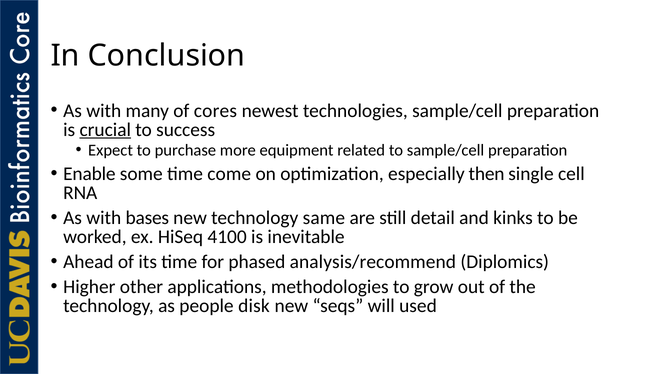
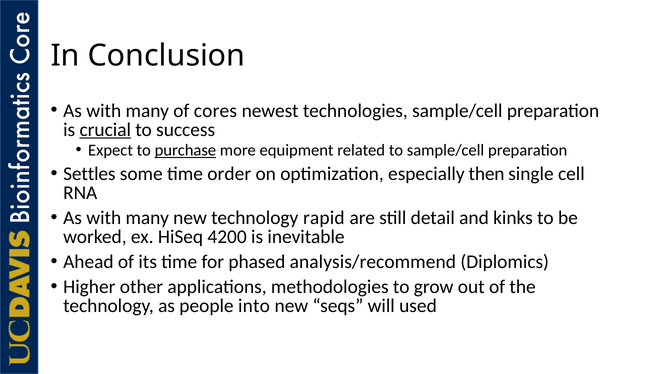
purchase underline: none -> present (185, 150)
Enable: Enable -> Settles (89, 174)
come: come -> order (229, 174)
bases: bases -> many (147, 218)
same: same -> rapid (324, 218)
4100: 4100 -> 4200 (227, 237)
disk: disk -> into (254, 306)
